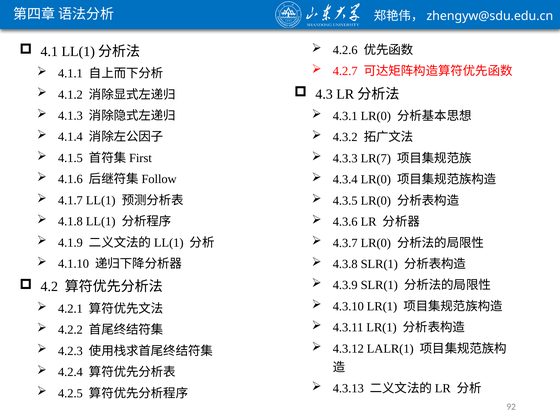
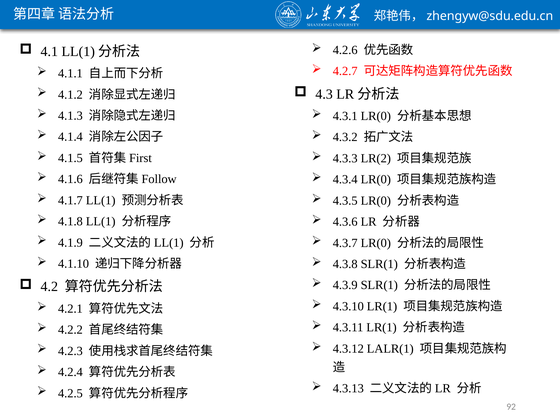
LR(7: LR(7 -> LR(2 (376, 158)
